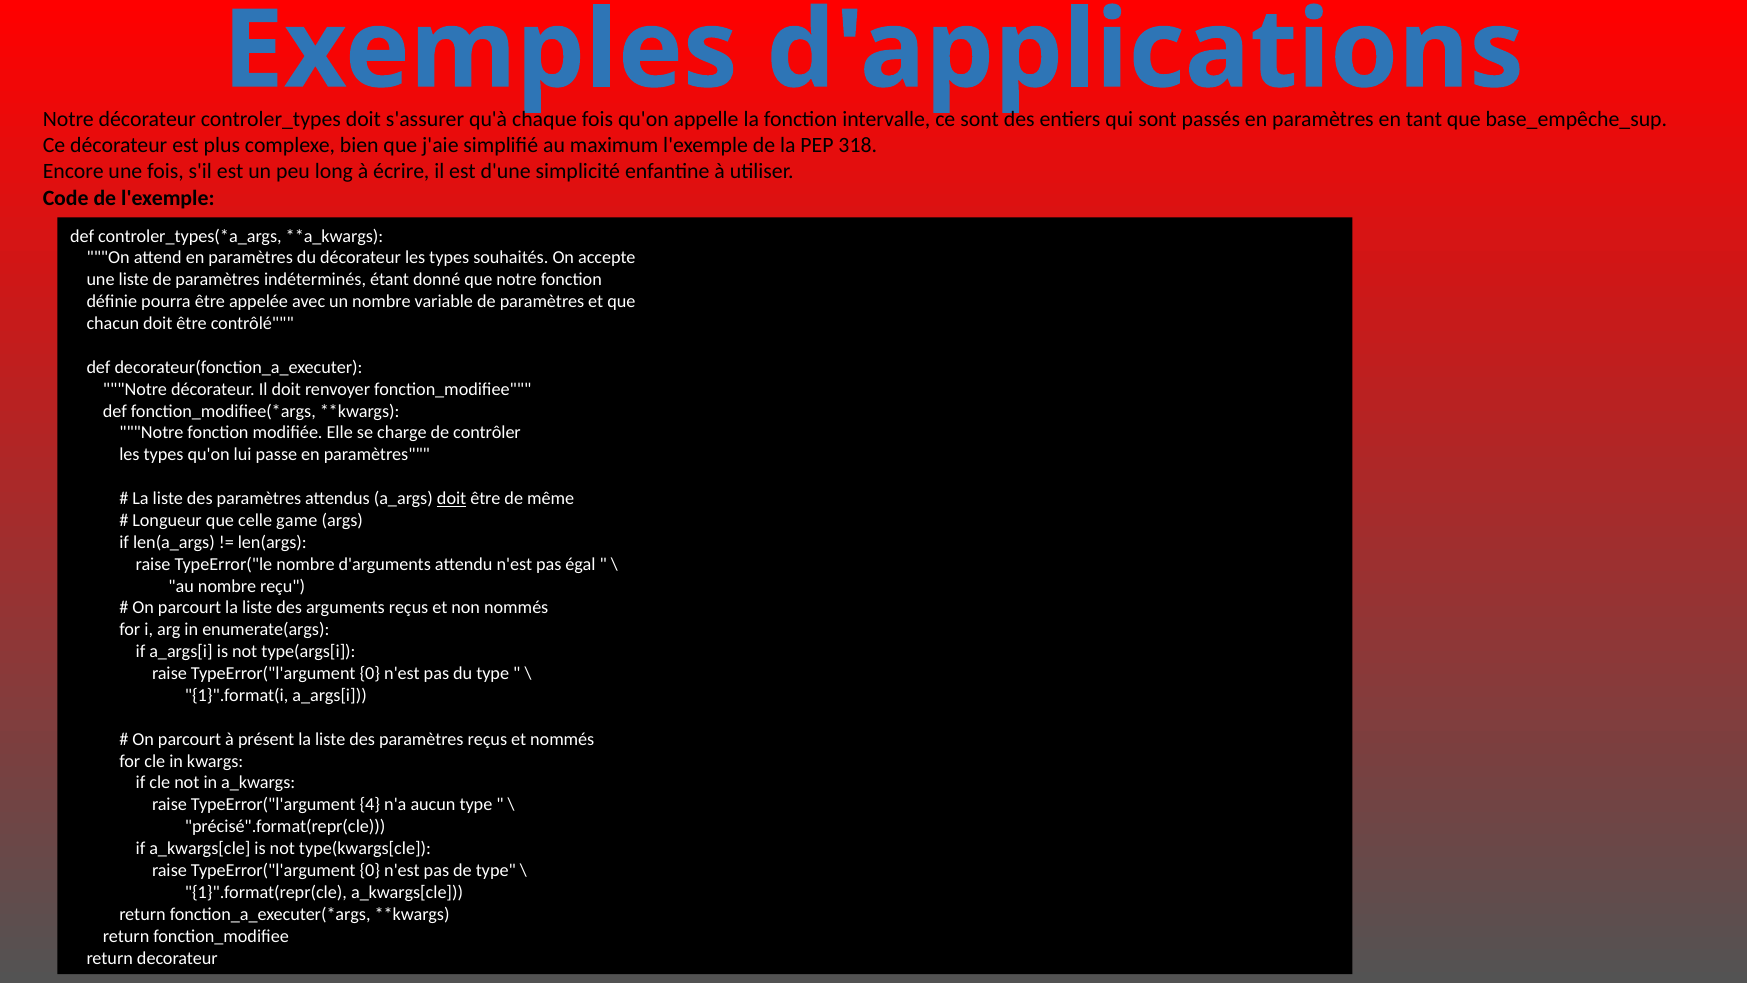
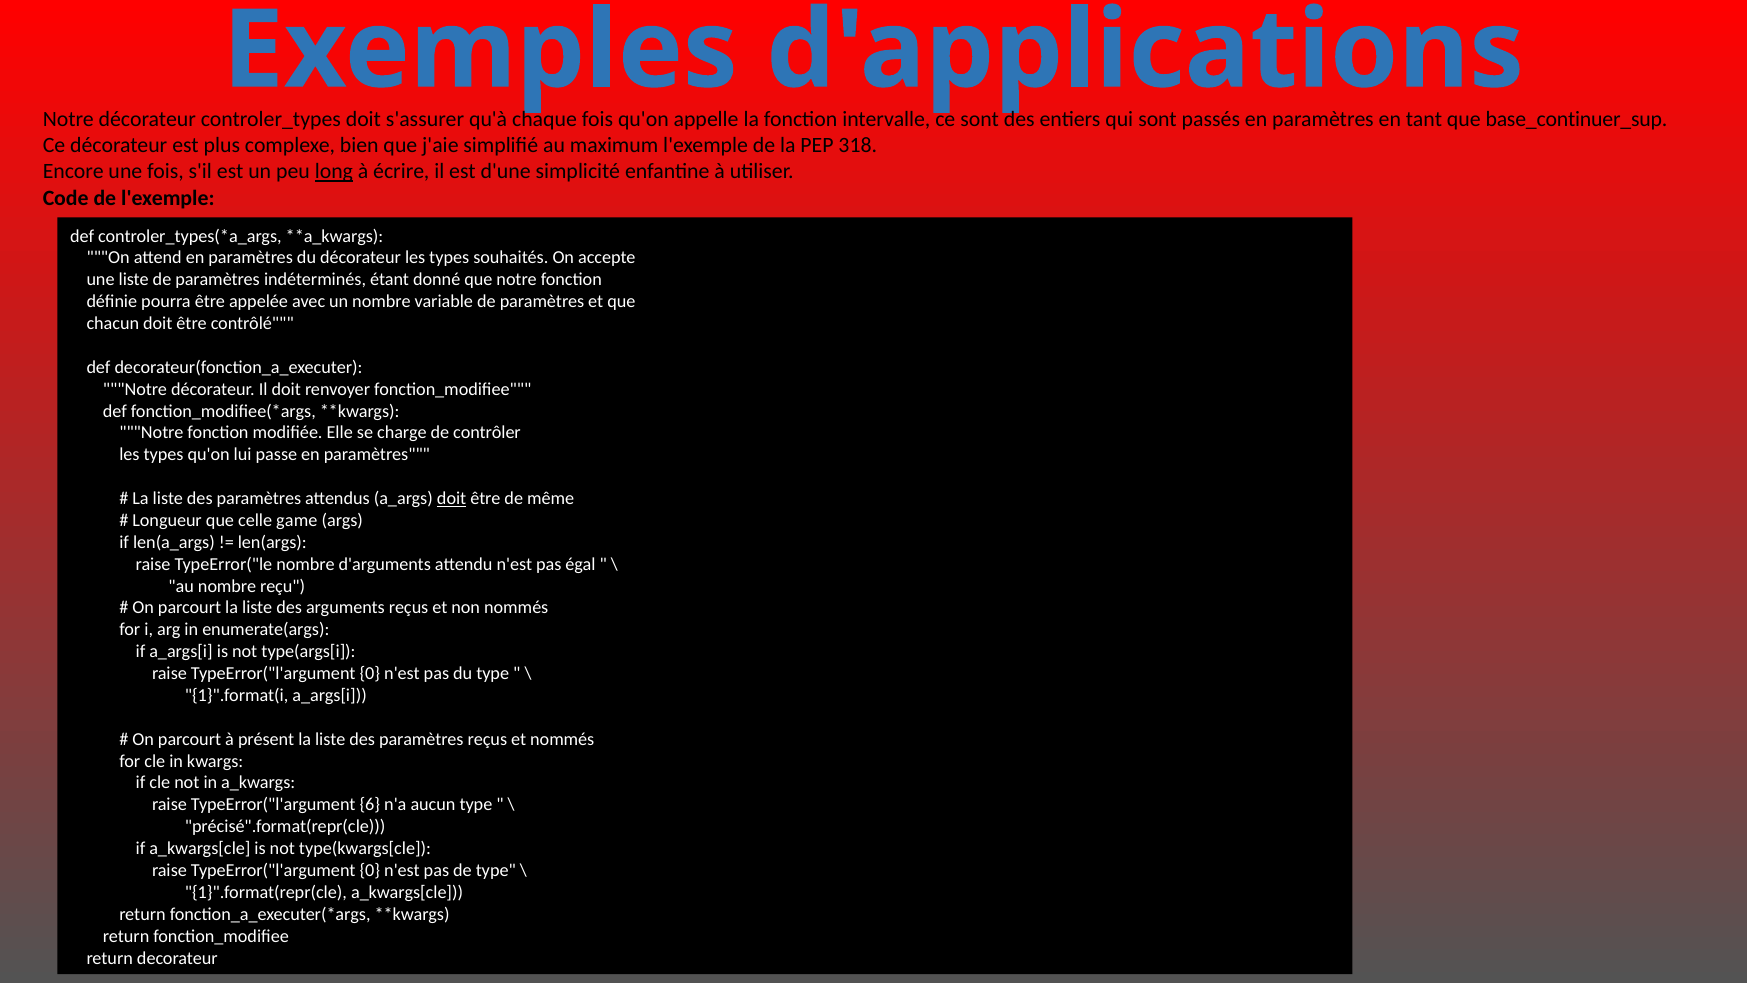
base_empêche_sup: base_empêche_sup -> base_continuer_sup (1576, 119)
long underline: none -> present (334, 172)
4: 4 -> 6 (370, 805)
